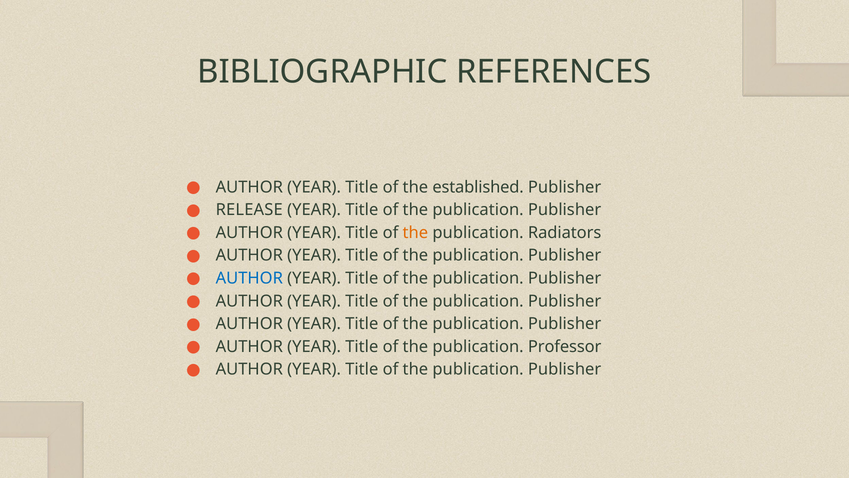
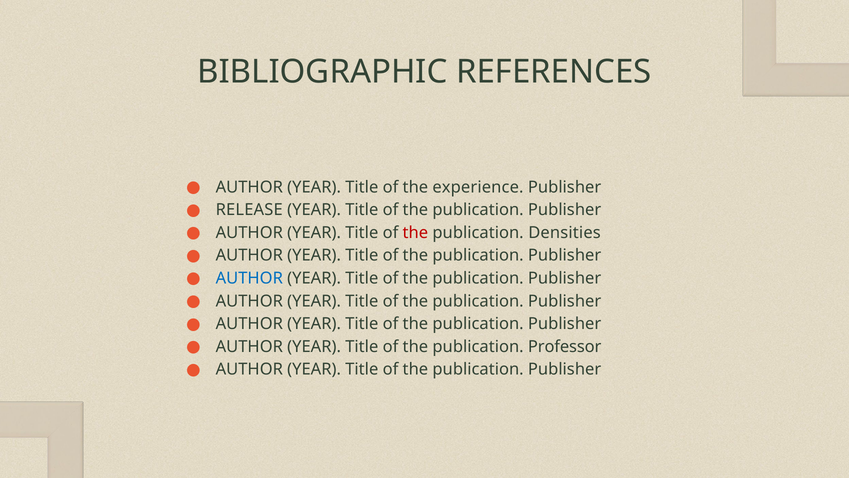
established: established -> experience (478, 187)
the colour: orange -> red (415, 233)
Radiators: Radiators -> Densities (565, 233)
